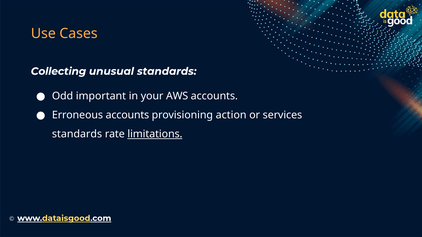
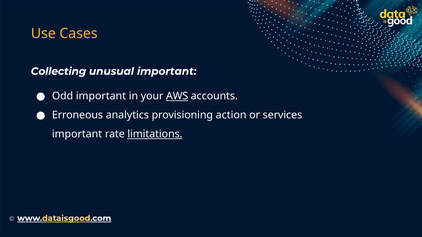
unusual standards: standards -> important (167, 71)
AWS underline: none -> present (177, 96)
Erroneous accounts: accounts -> analytics (127, 115)
standards: standards -> important (77, 134)
